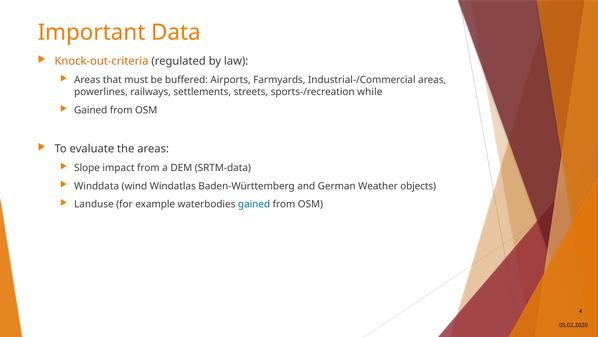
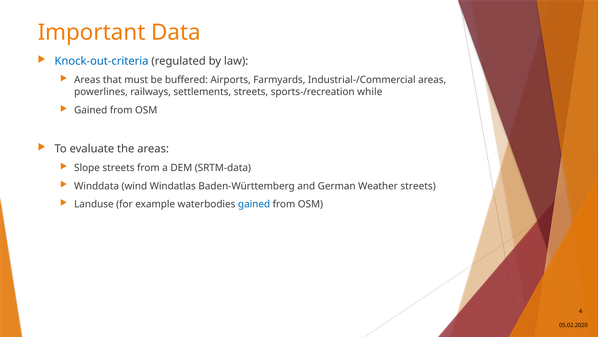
Knock-out-criteria colour: orange -> blue (102, 61)
Slope impact: impact -> streets (118, 168)
Weather objects: objects -> streets (418, 186)
